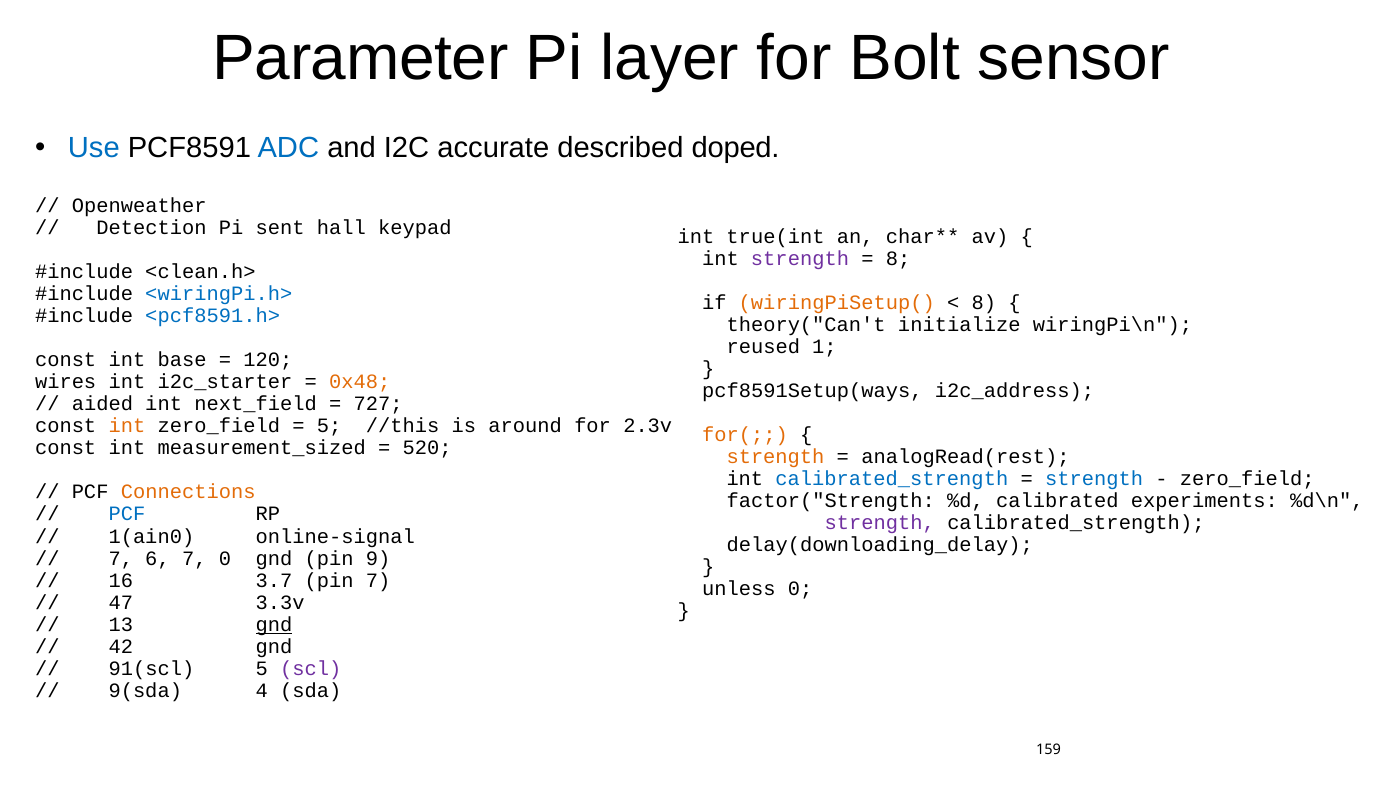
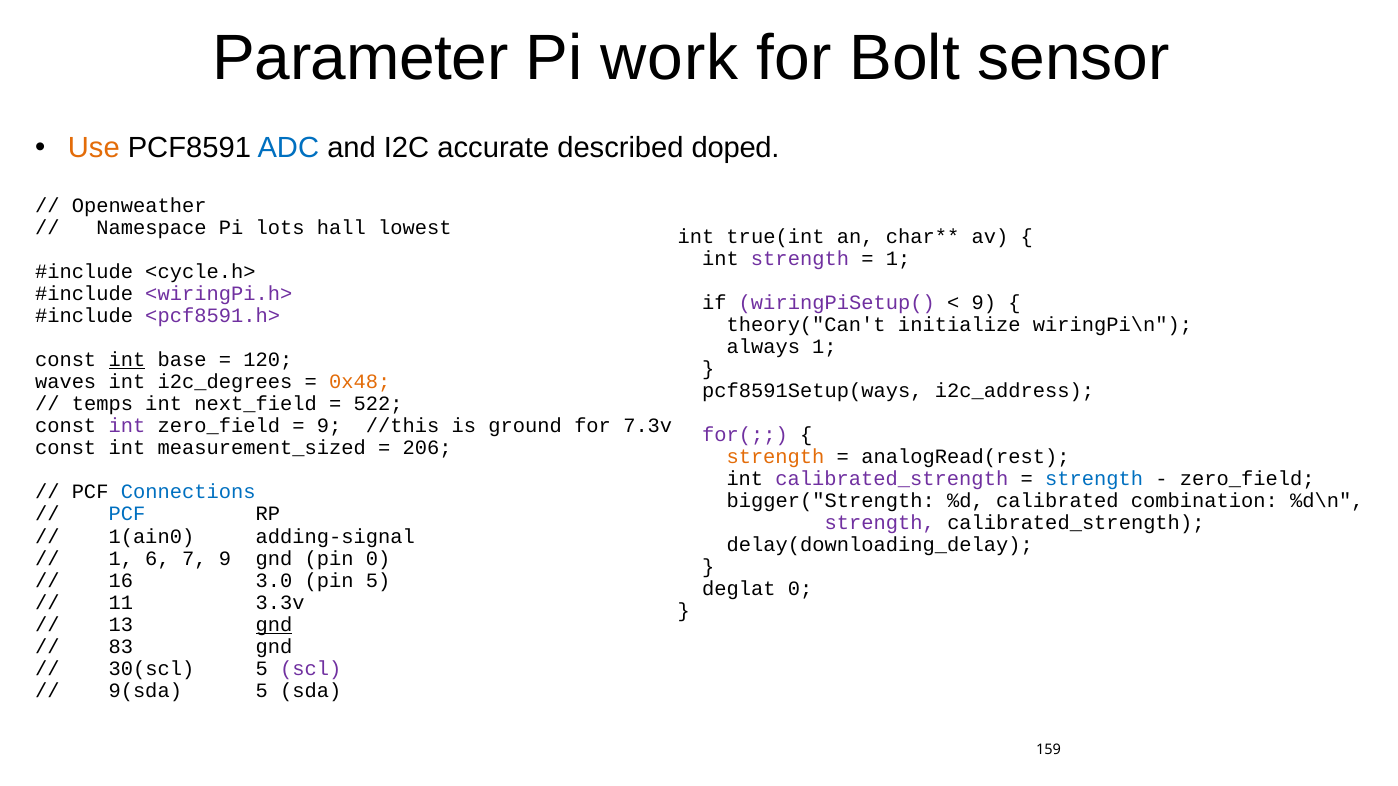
layer: layer -> work (670, 59)
Use colour: blue -> orange (94, 148)
Detection: Detection -> Namespace (151, 228)
sent: sent -> lots (280, 228)
keypad: keypad -> lowest (415, 228)
8: 8 -> 1 (898, 259)
<clean.h>: <clean.h> -> <cycle.h> (200, 272)
<wiringPi.h> colour: blue -> purple (219, 294)
wiringPiSetup( colour: orange -> purple (837, 303)
8: 8 -> 9 (984, 303)
<pcf8591.h> colour: blue -> purple (213, 316)
reused: reused -> always (763, 347)
int underline: none -> present (127, 360)
wires: wires -> waves (66, 382)
i2c_starter: i2c_starter -> i2c_degrees (225, 382)
aided: aided -> temps (102, 404)
727: 727 -> 522 (378, 404)
int colour: orange -> purple (127, 426)
5: 5 -> 9 (329, 426)
around: around -> ground (525, 426)
2.3v: 2.3v -> 7.3v (648, 426)
for( colour: orange -> purple (745, 435)
520: 520 -> 206 (427, 448)
calibrated_strength colour: blue -> purple (892, 479)
Connections colour: orange -> blue (188, 492)
factor("Strength: factor("Strength -> bigger("Strength (831, 501)
experiments: experiments -> combination (1204, 501)
online-signal: online-signal -> adding-signal (335, 537)
7: 7 -> 1 (121, 559)
7 0: 0 -> 9 (225, 559)
pin 9: 9 -> 0 (378, 559)
3.7: 3.7 -> 3.0 (274, 581)
pin 7: 7 -> 5 (378, 581)
unless: unless -> deglat (739, 589)
47: 47 -> 11 (121, 603)
42: 42 -> 83 (121, 647)
91(scl: 91(scl -> 30(scl (151, 669)
9(sda 4: 4 -> 5 (262, 691)
